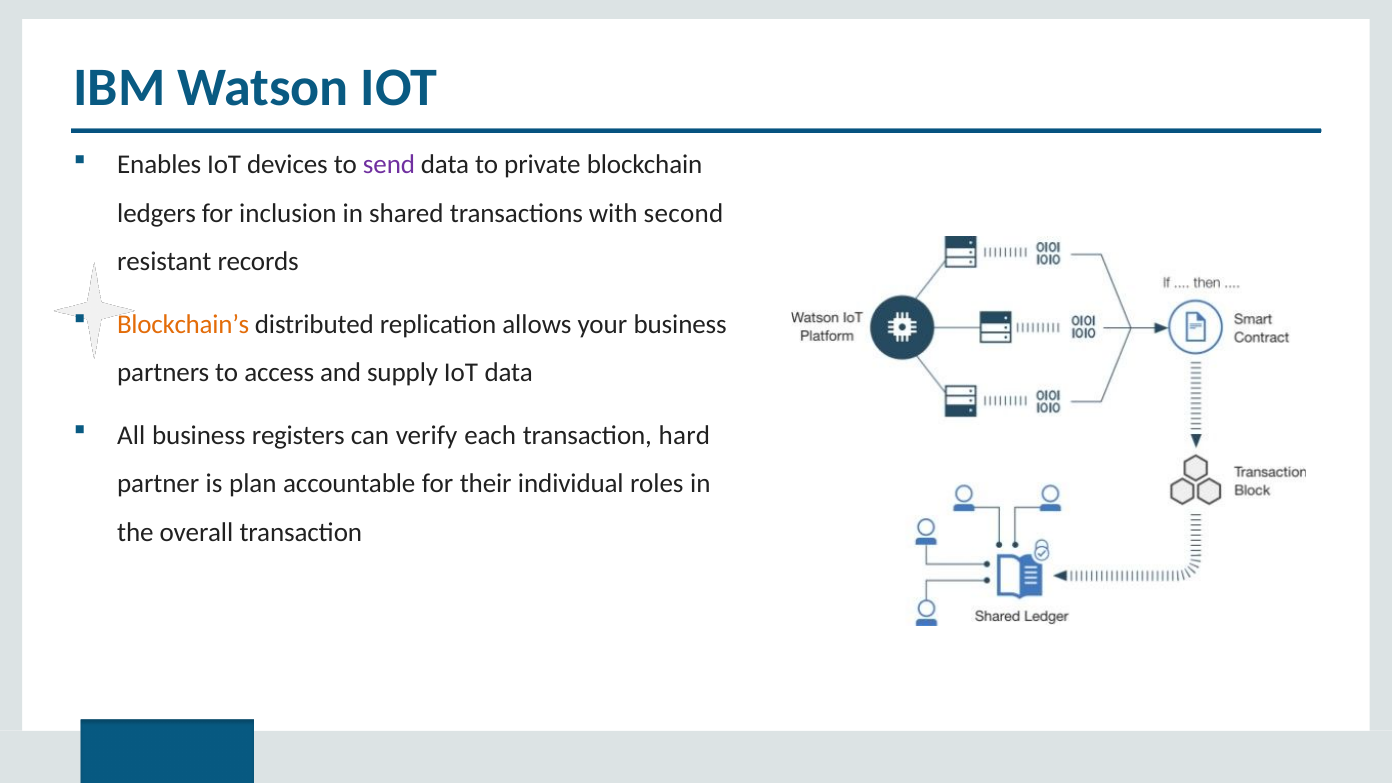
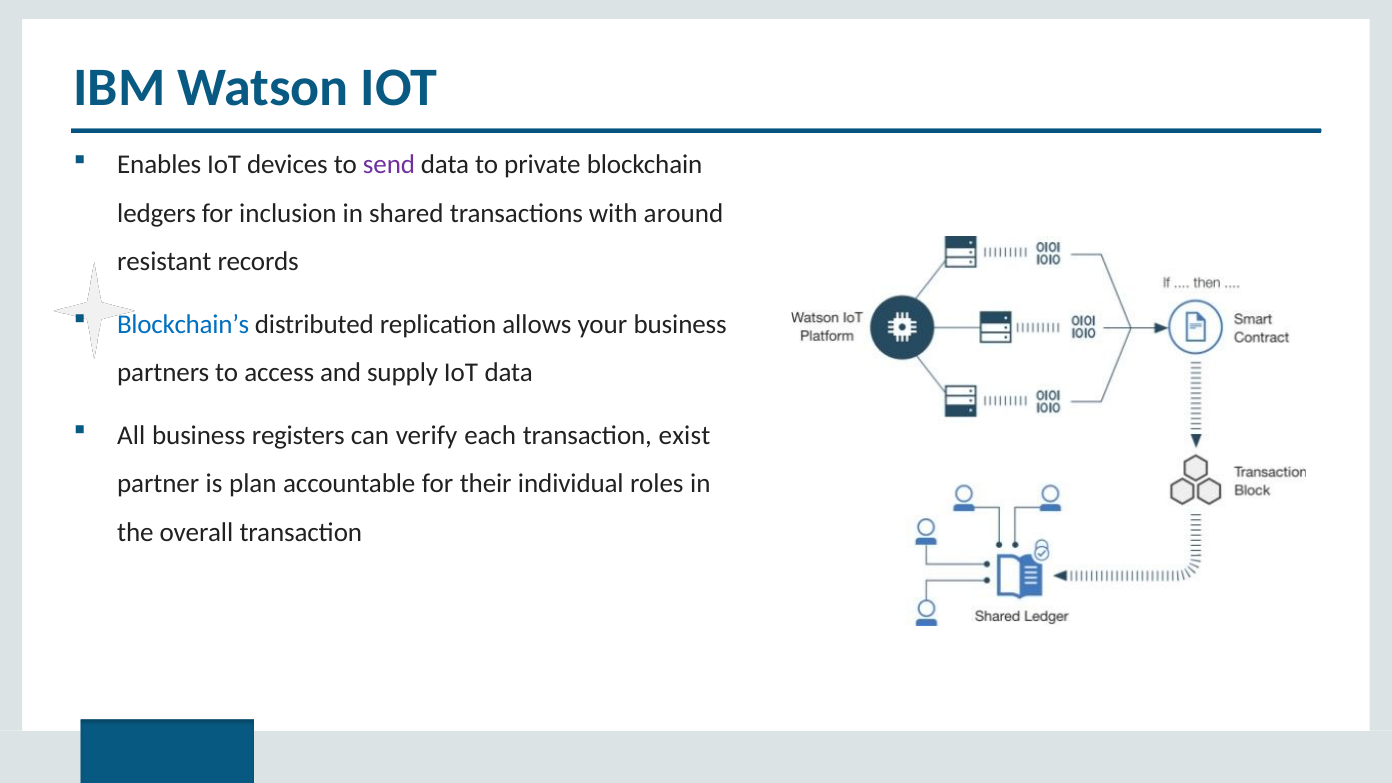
second: second -> around (684, 213)
Blockchain’s colour: orange -> blue (183, 324)
hard: hard -> exist (685, 435)
